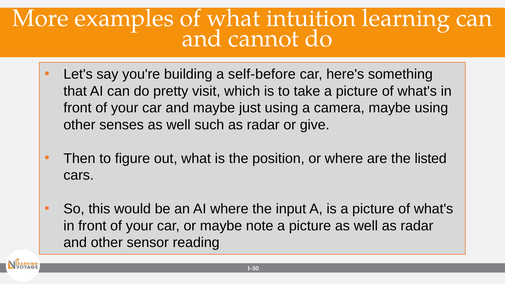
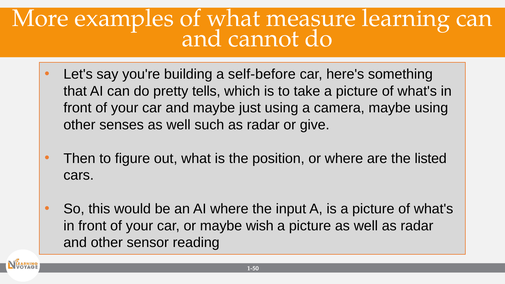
intuition: intuition -> measure (311, 18)
visit: visit -> tells (206, 91)
note: note -> wish (260, 226)
